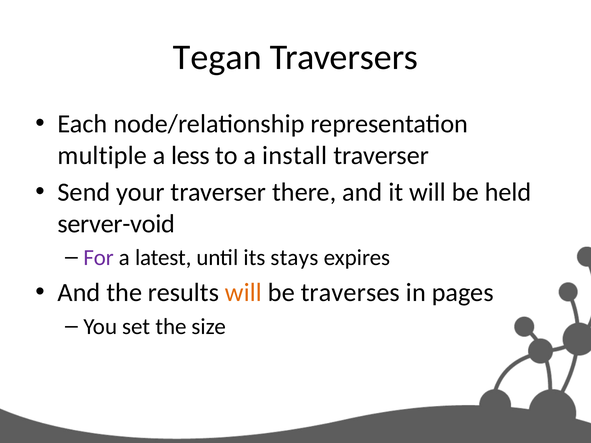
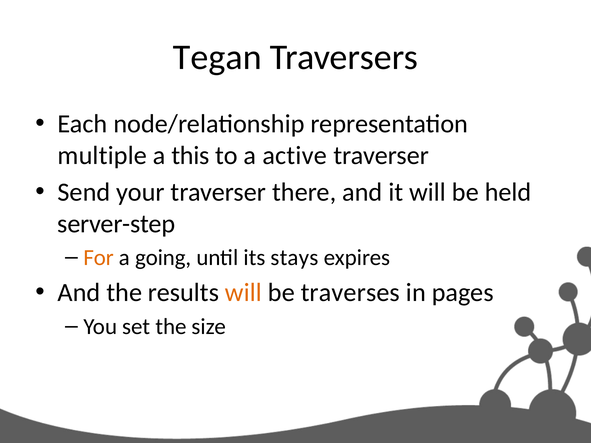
less: less -> this (191, 156)
install: install -> active (295, 156)
server-void: server-void -> server-step (116, 224)
For colour: purple -> orange (99, 258)
latest: latest -> going (163, 258)
